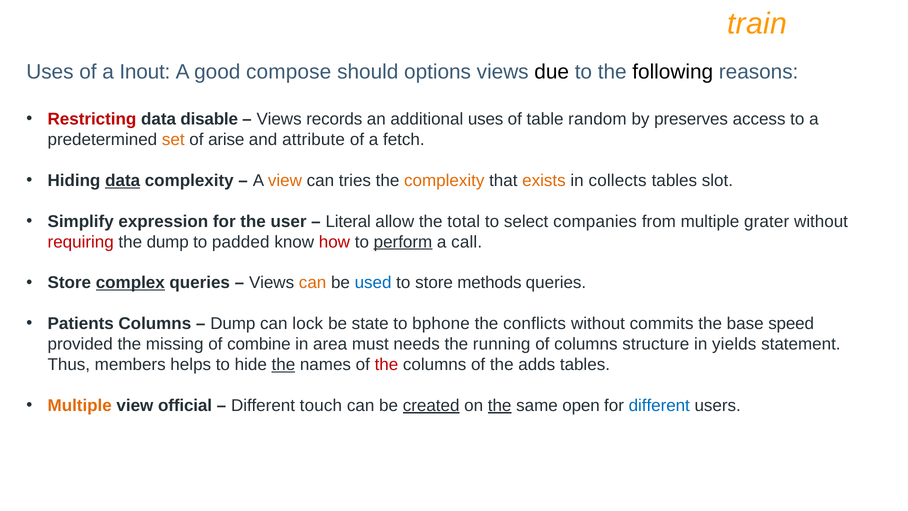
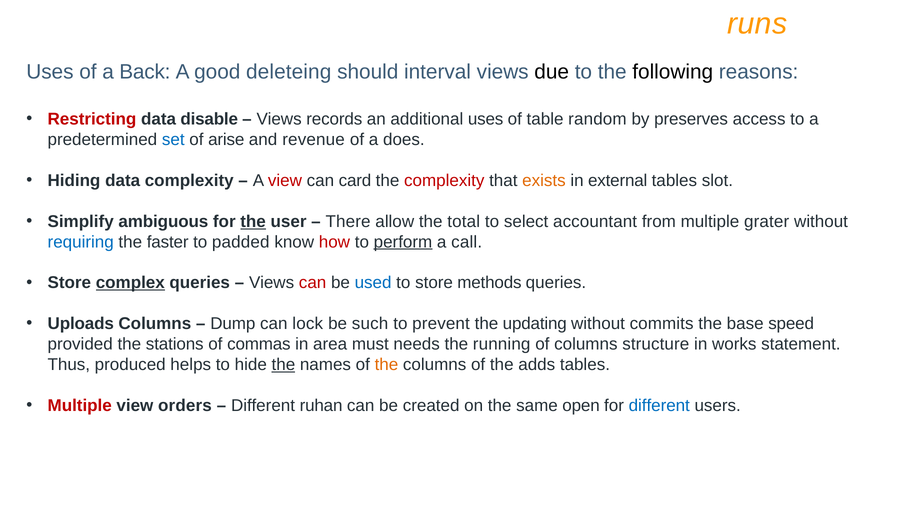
train: train -> runs (757, 24)
Inout: Inout -> Back (145, 72)
compose: compose -> deleteing (289, 72)
options: options -> interval (438, 72)
set colour: orange -> blue (173, 140)
attribute: attribute -> revenue (314, 140)
fetch: fetch -> does (404, 140)
data underline: present -> none (123, 181)
view colour: orange -> red (285, 181)
tries: tries -> card (355, 181)
complexity colour: orange -> red (444, 181)
collects: collects -> external (618, 181)
expression: expression -> ambiguous (163, 221)
the underline: none -> present (253, 221)
Literal: Literal -> There (348, 221)
companies: companies -> accountant (595, 221)
requiring colour: red -> blue (81, 242)
the dump: dump -> faster (168, 242)
can colour: orange -> red (313, 283)
Patients: Patients -> Uploads (81, 324)
state: state -> such (370, 324)
bphone: bphone -> prevent (441, 324)
conflicts: conflicts -> updating (535, 324)
missing: missing -> stations (175, 344)
combine: combine -> commas (259, 344)
yields: yields -> works (734, 344)
members: members -> produced (130, 364)
the colour: red -> orange (386, 364)
Multiple colour: orange -> red (80, 405)
official: official -> orders (185, 405)
touch: touch -> ruhan (321, 405)
created underline: present -> none (431, 405)
the underline: present -> none (500, 405)
